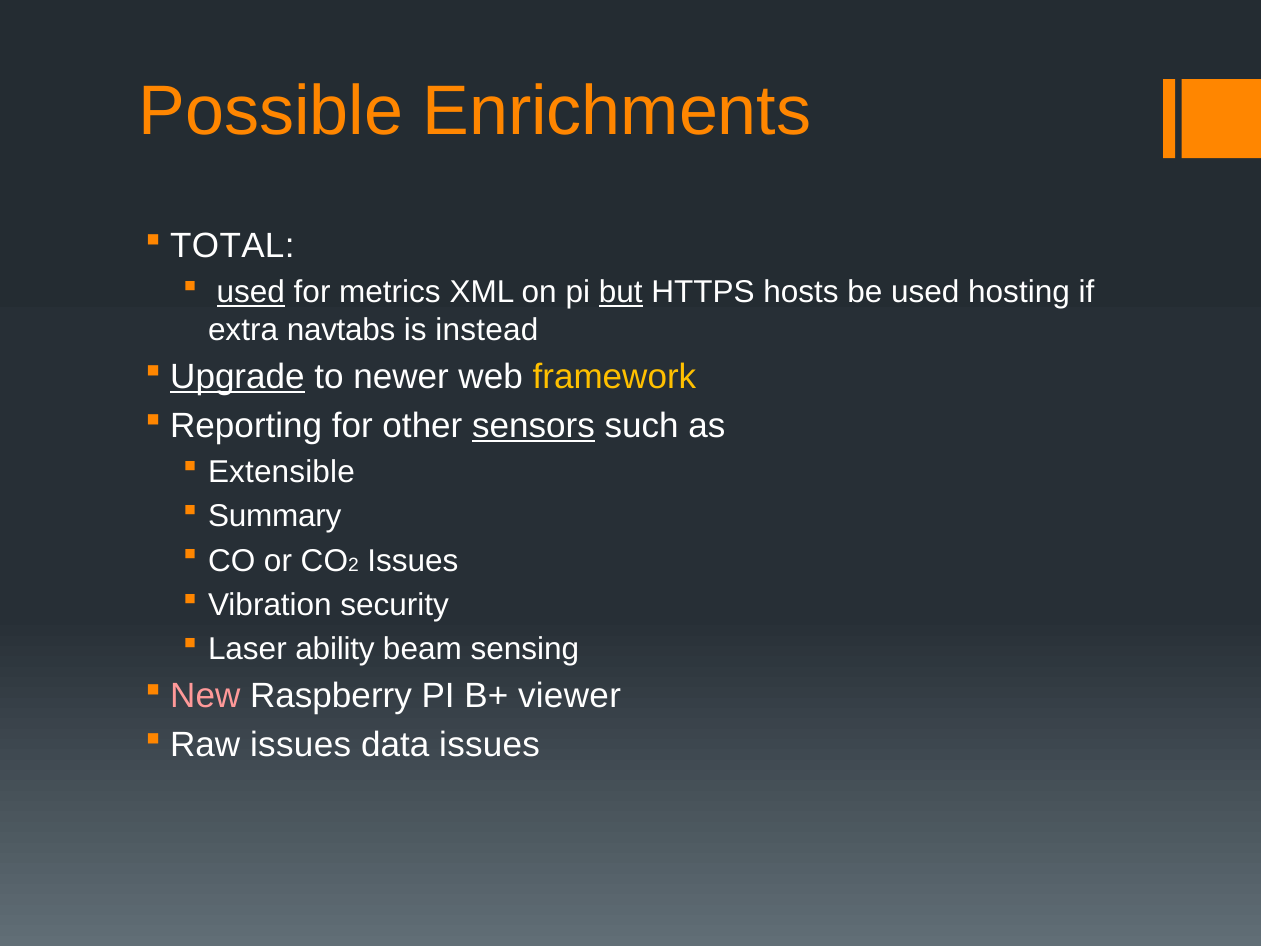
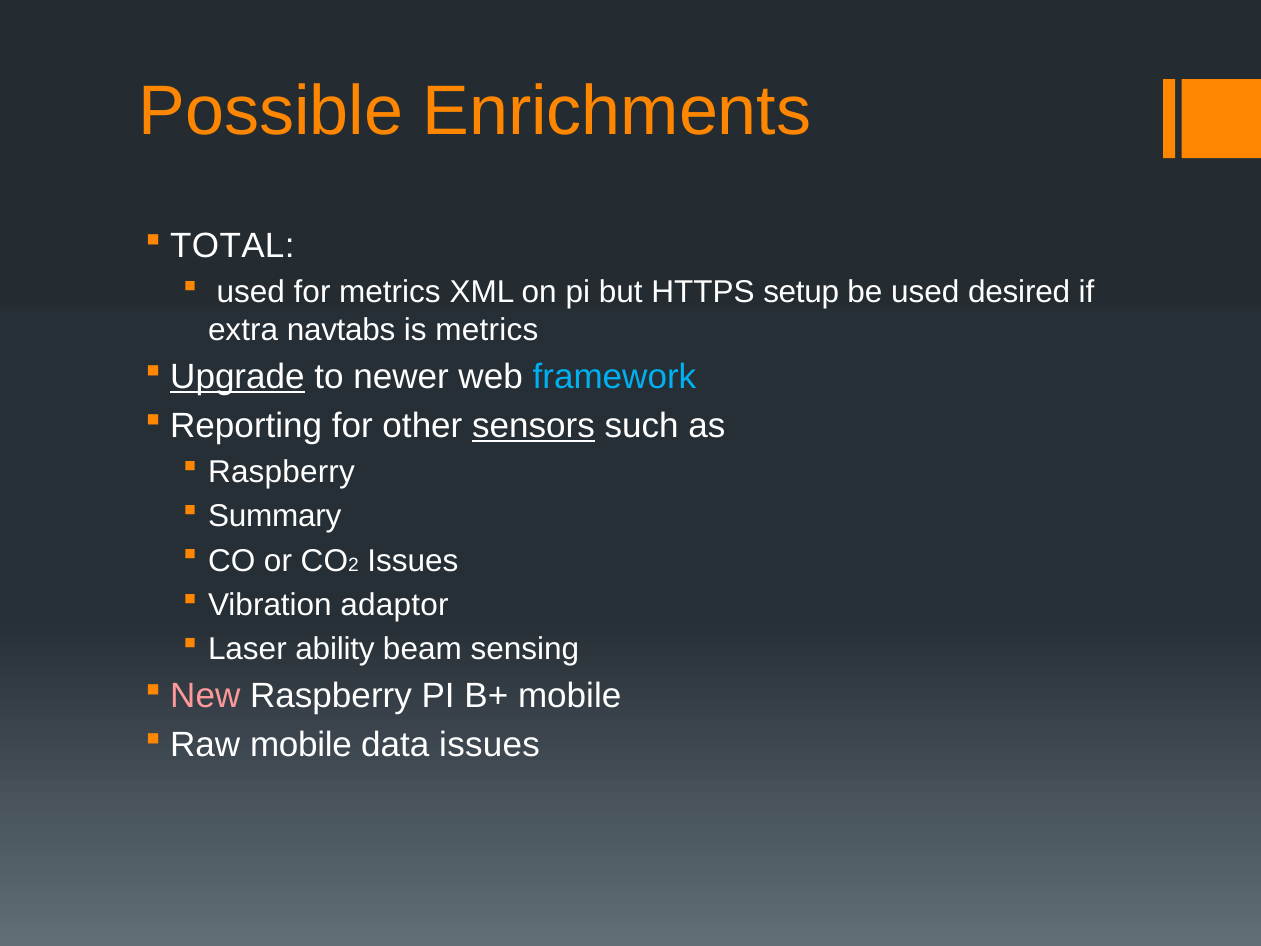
used underline: present -> none (251, 292)
but underline: present -> none (621, 292)
hosts: hosts -> setup (801, 292)
hosting: hosting -> desired (1019, 292)
is instead: instead -> metrics (487, 330)
framework colour: yellow -> light blue (614, 377)
Extensible: Extensible -> Raspberry (281, 472)
security: security -> adaptor (395, 605)
B+ viewer: viewer -> mobile (570, 696)
Raw issues: issues -> mobile (301, 745)
